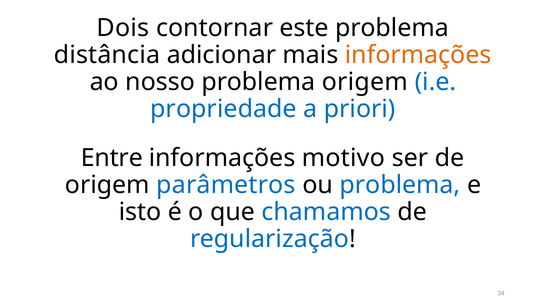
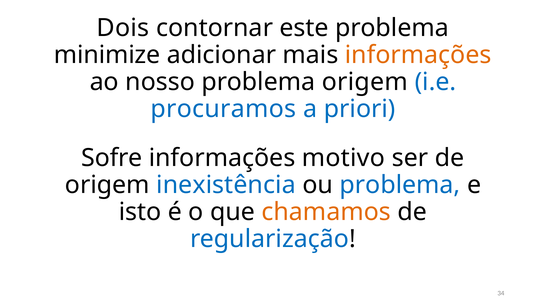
distância: distância -> minimize (107, 55)
propriedade: propriedade -> procuramos (223, 109)
Entre: Entre -> Sofre (112, 158)
parâmetros: parâmetros -> inexistência (226, 185)
chamamos colour: blue -> orange (326, 212)
